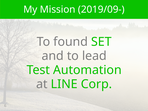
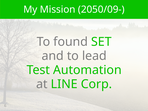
2019/09-: 2019/09- -> 2050/09- (101, 9)
